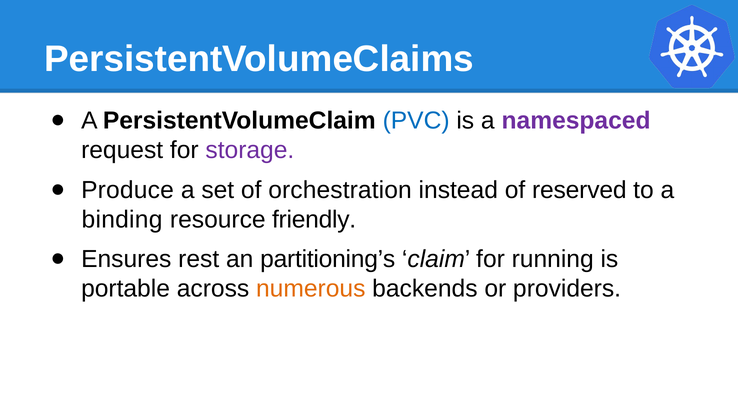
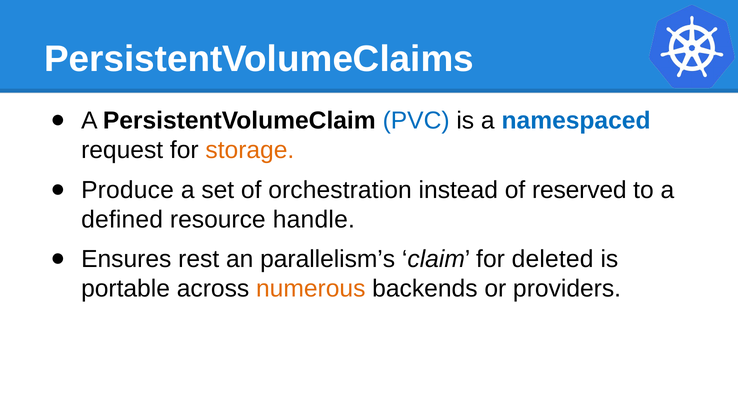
namespaced colour: purple -> blue (576, 121)
storage colour: purple -> orange (250, 150)
binding: binding -> defined (122, 220)
friendly: friendly -> handle (314, 220)
partitioning’s: partitioning’s -> parallelism’s (328, 259)
running: running -> deleted (553, 259)
